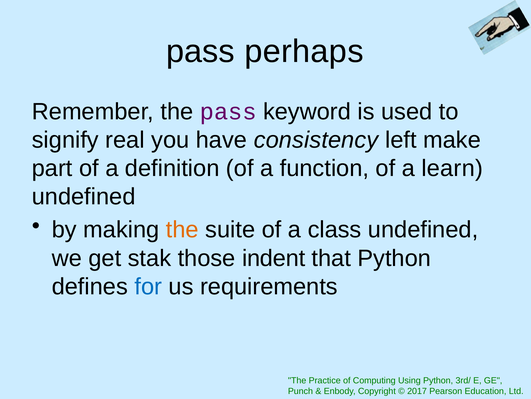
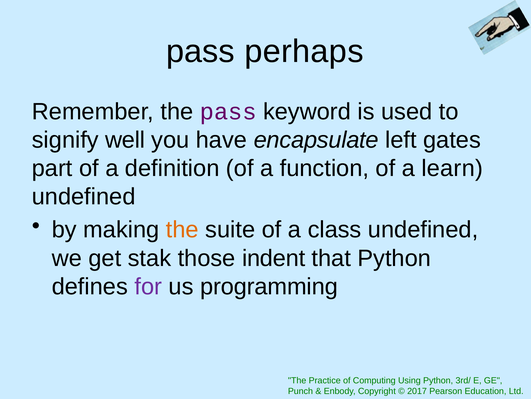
real: real -> well (125, 140)
consistency: consistency -> encapsulate (316, 140)
make: make -> gates (452, 140)
for colour: blue -> purple (148, 286)
requirements: requirements -> programming (269, 286)
